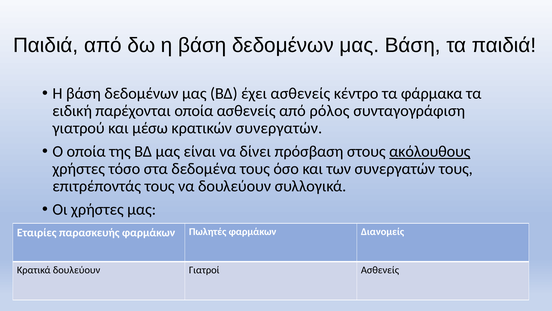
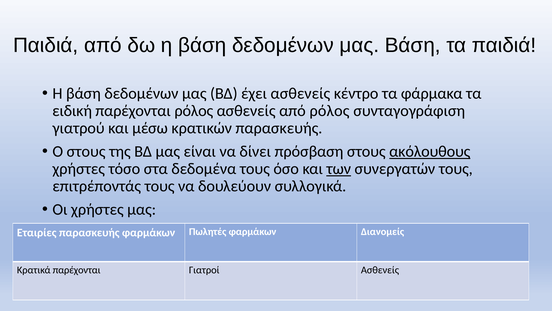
παρέχονται οποία: οποία -> ρόλος (194, 111)
κρατικών συνεργατών: συνεργατών -> παρασκευής (279, 128)
Ο οποία: οποία -> στους (86, 151)
των underline: none -> present (339, 169)
Κρατικά δουλεύουν: δουλεύουν -> παρέχονται (77, 270)
